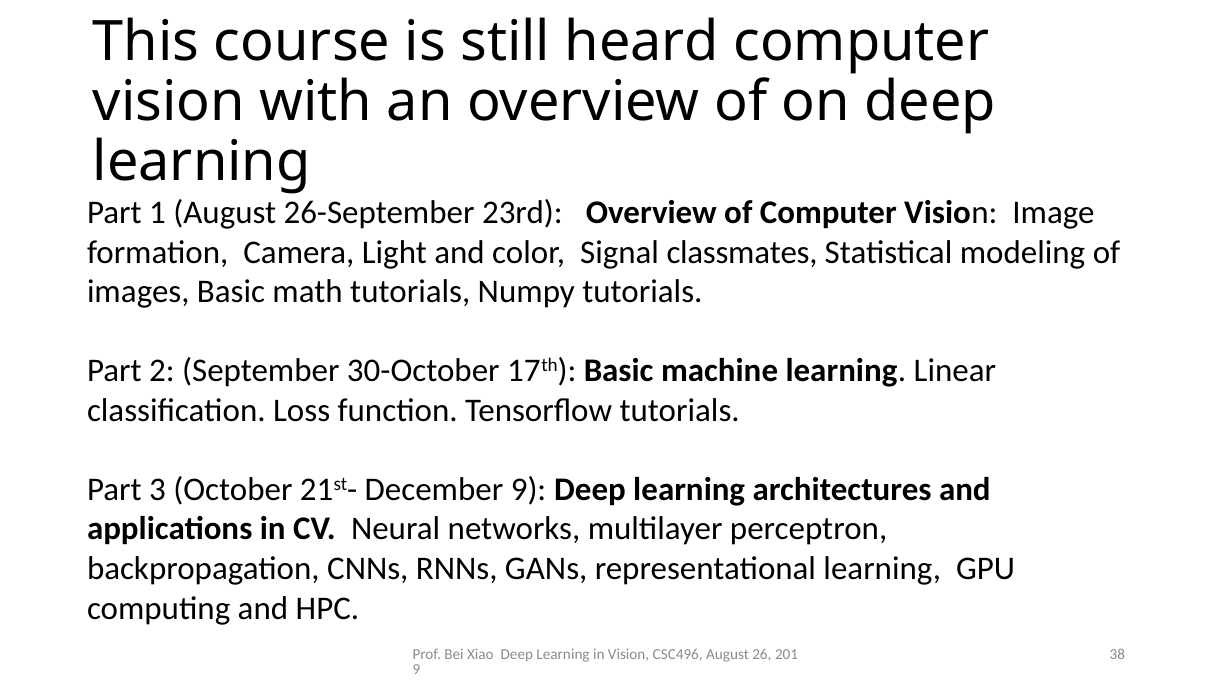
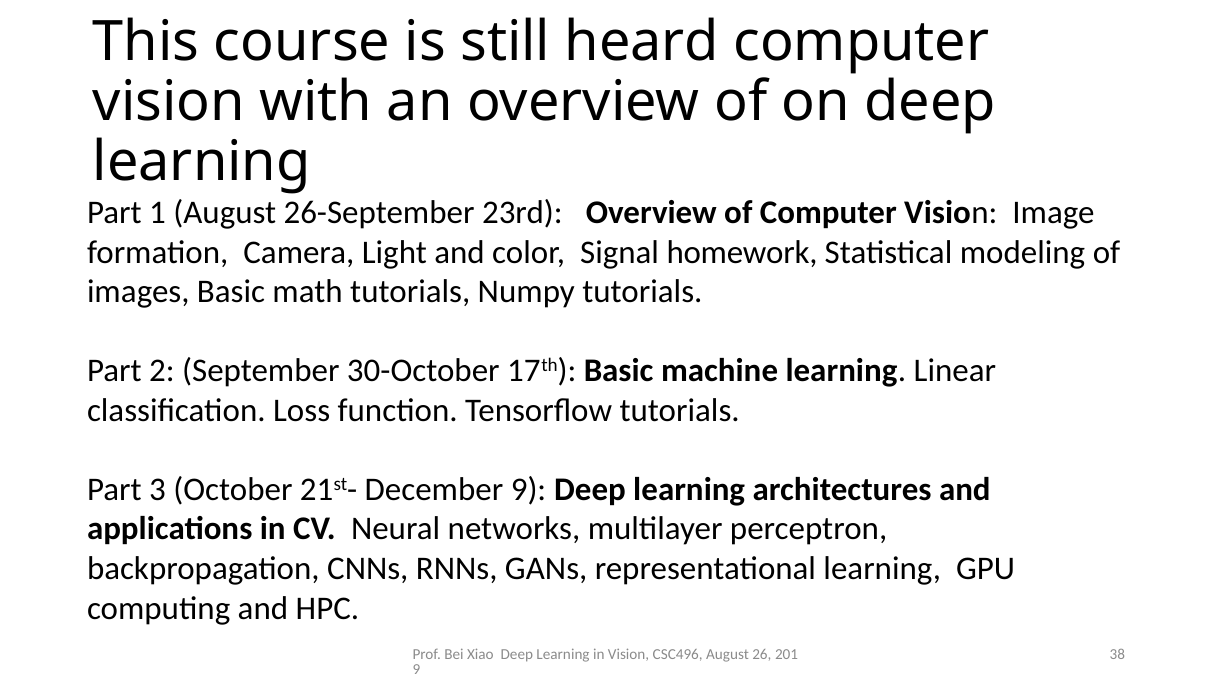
classmates: classmates -> homework (742, 252)
